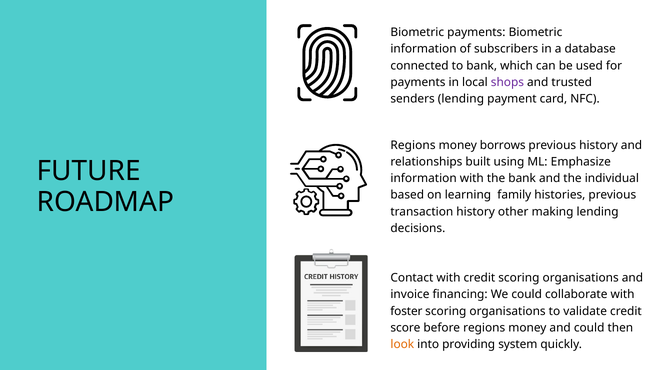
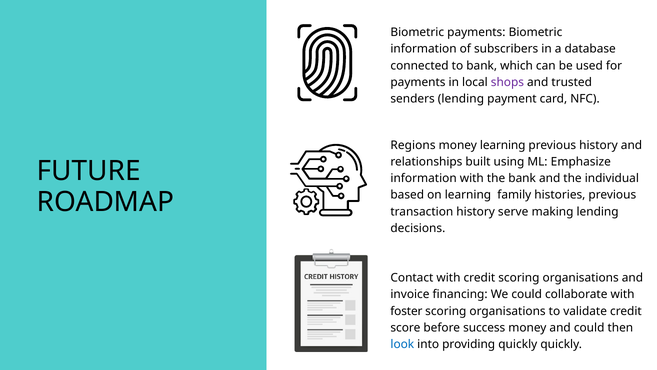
money borrows: borrows -> learning (503, 145)
other: other -> serve (513, 211)
before regions: regions -> success (484, 327)
look colour: orange -> blue (402, 344)
providing system: system -> quickly (518, 344)
